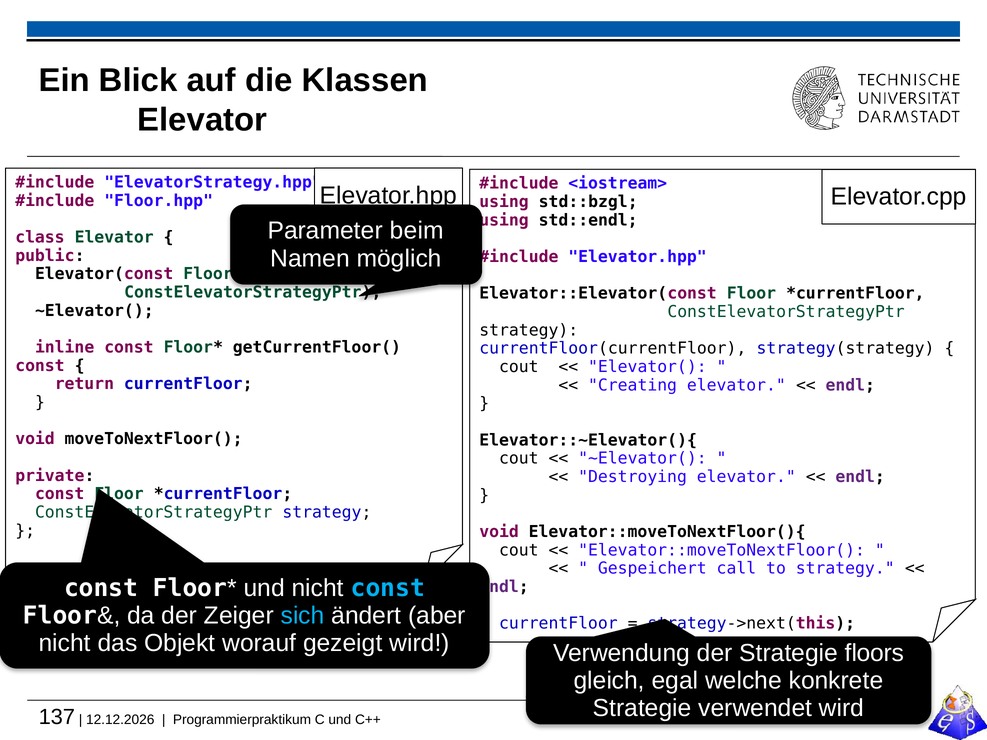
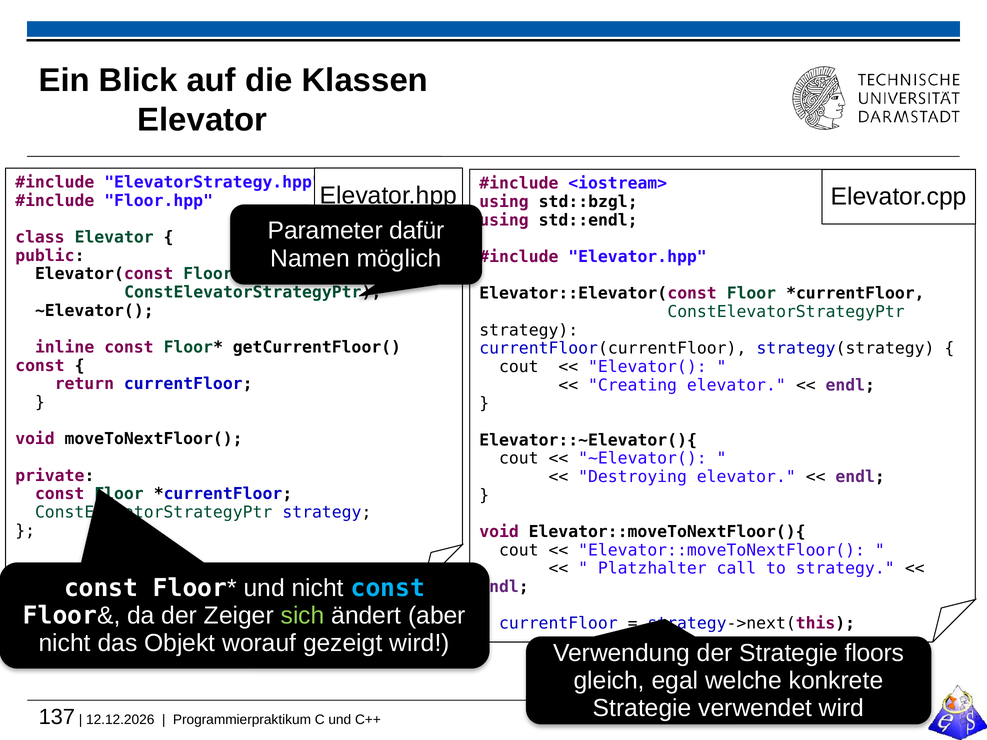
beim: beim -> dafür (417, 231)
Gespeichert: Gespeichert -> Platzhalter (652, 569)
sich colour: light blue -> light green (303, 616)
